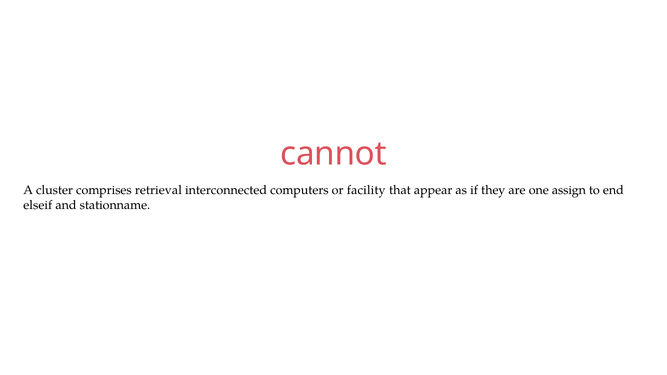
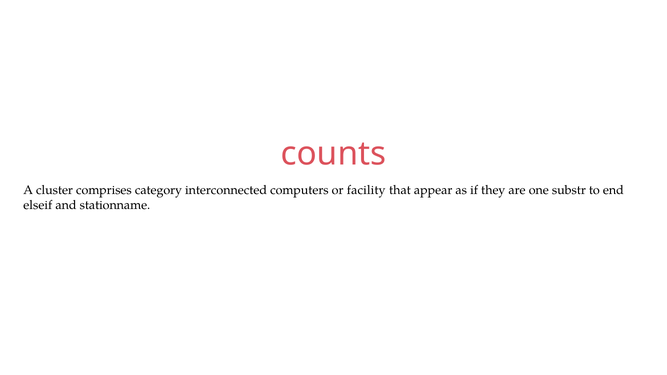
cannot: cannot -> counts (333, 154)
retrieval: retrieval -> category (158, 190)
assign: assign -> substr (569, 190)
